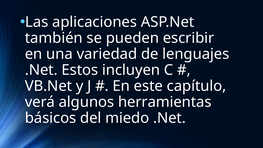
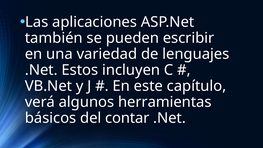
miedo: miedo -> contar (127, 118)
